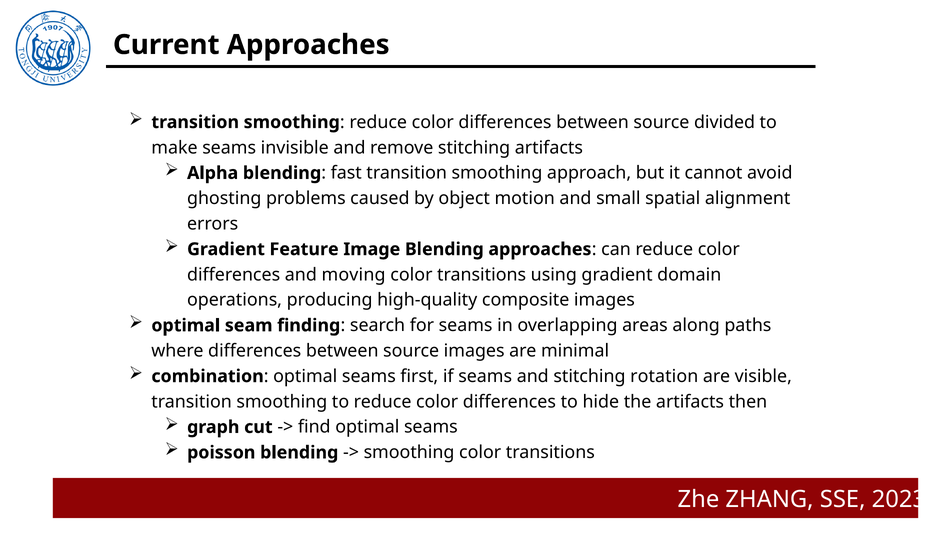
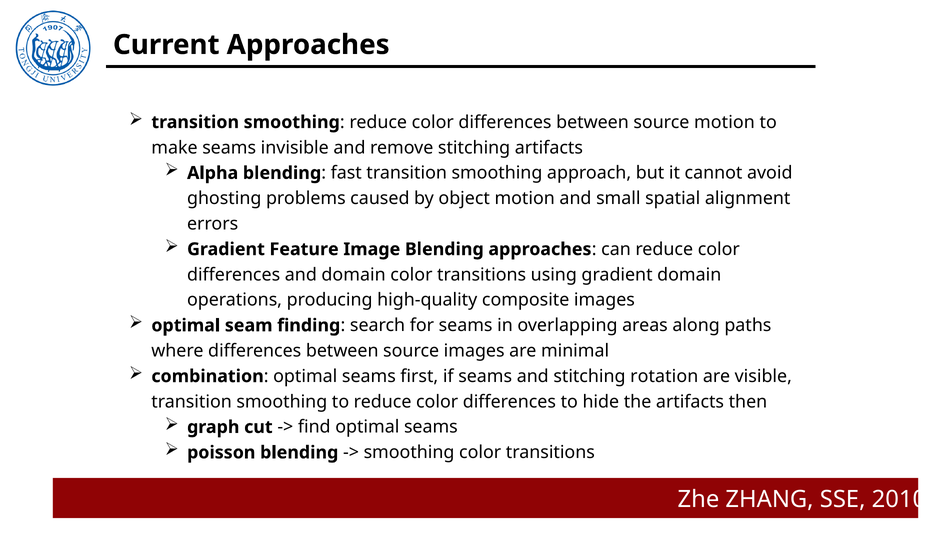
source divided: divided -> motion (724, 122)
and moving: moving -> domain (354, 274)
2023: 2023 -> 2010 (899, 499)
